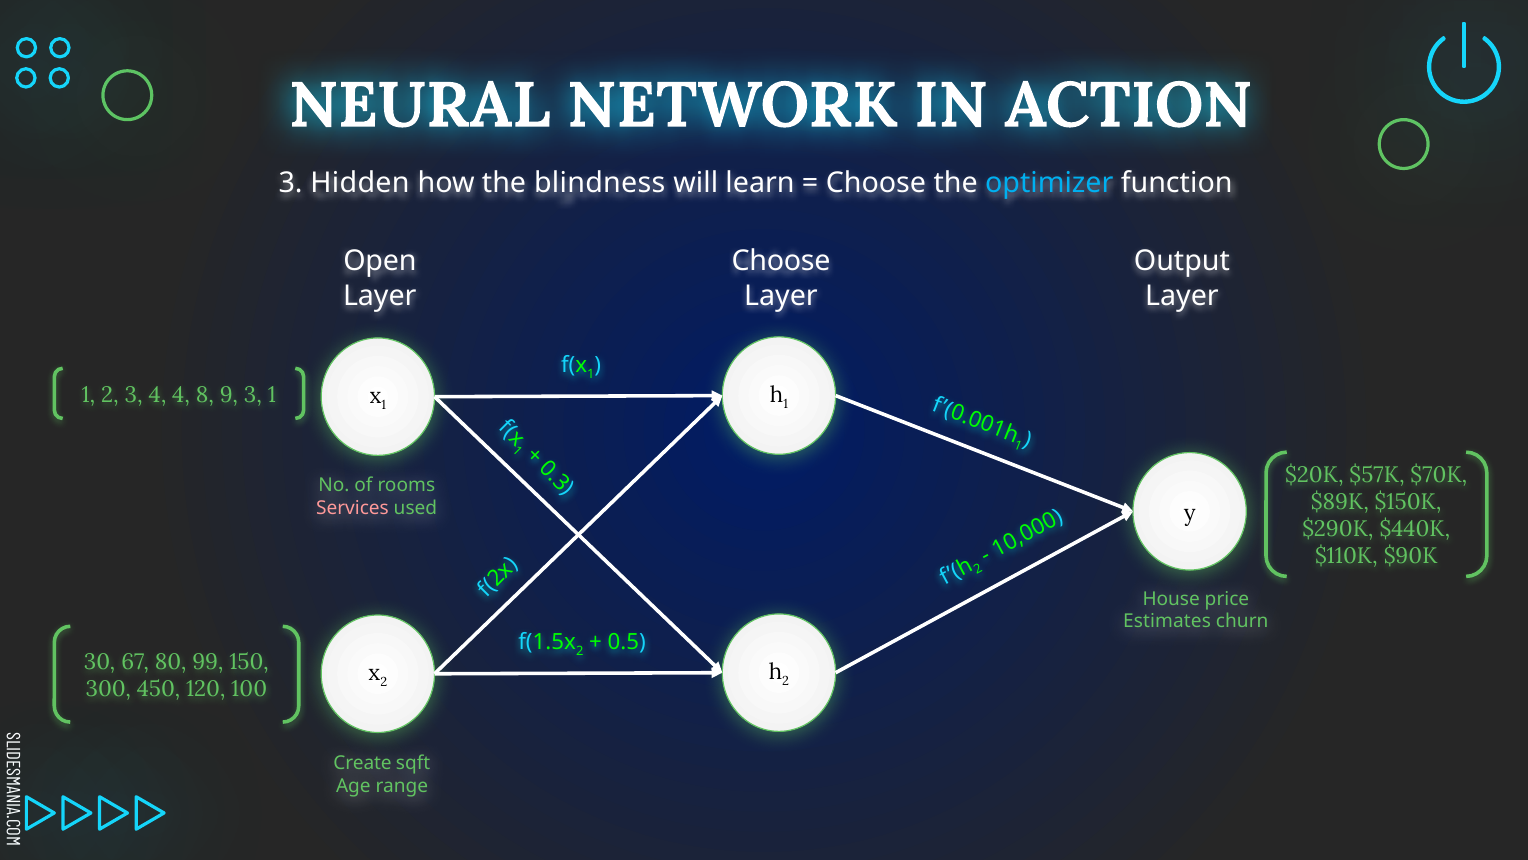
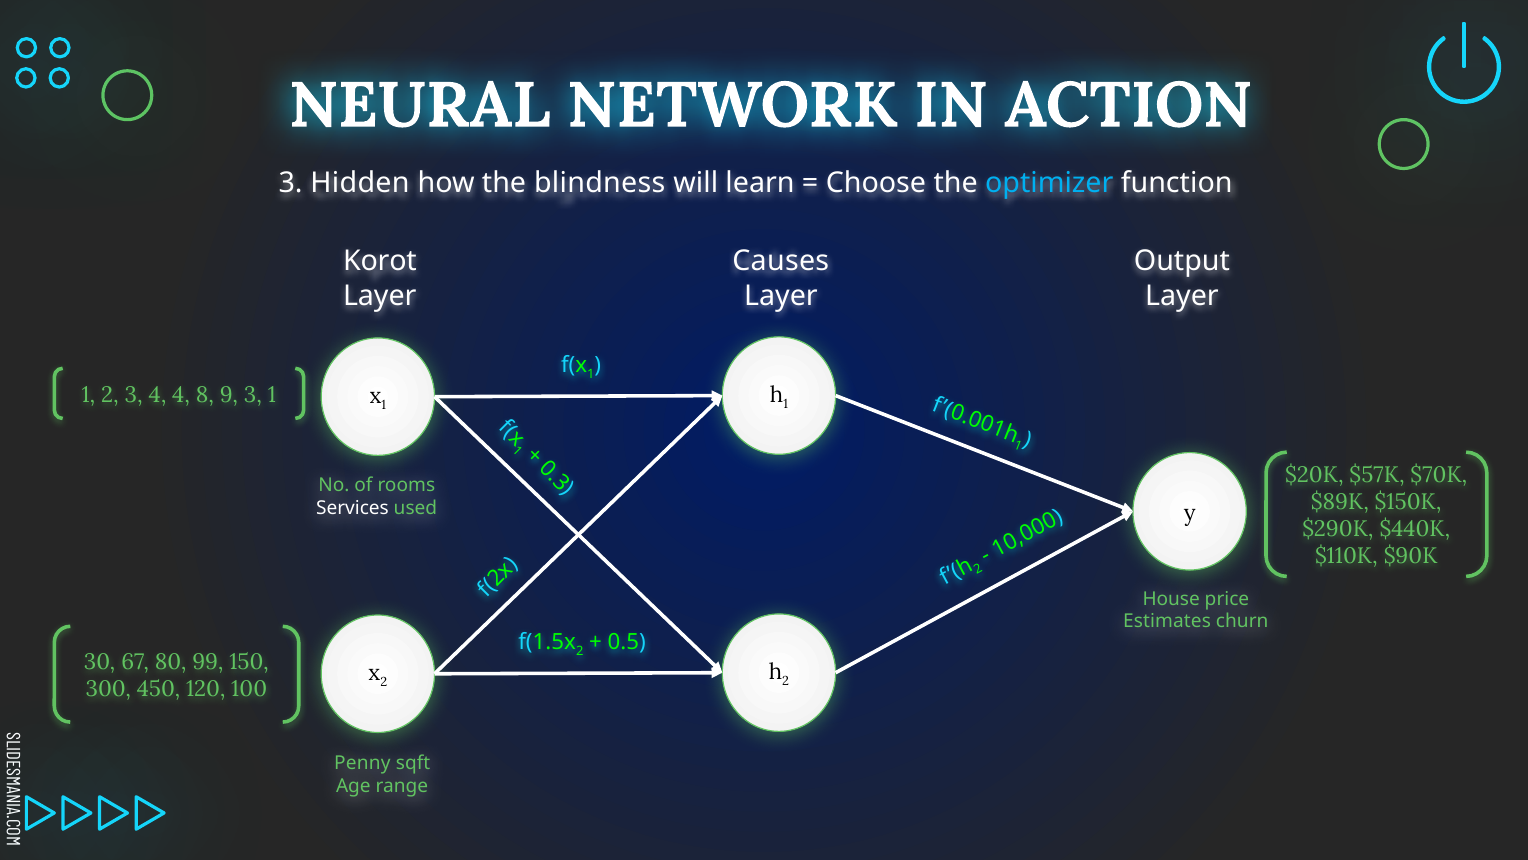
Open: Open -> Korot (380, 261)
Choose: Choose -> Causes (781, 261)
Services colour: pink -> white (352, 508)
Create: Create -> Penny (362, 763)
